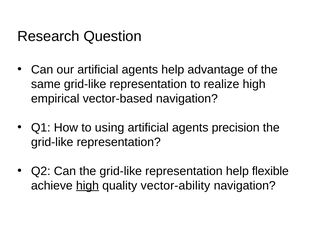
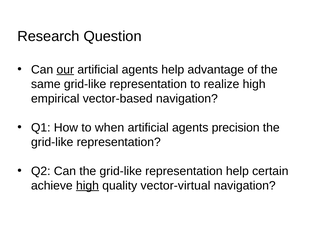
our underline: none -> present (65, 70)
using: using -> when (110, 128)
flexible: flexible -> certain (270, 171)
vector-ability: vector-ability -> vector-virtual (175, 186)
